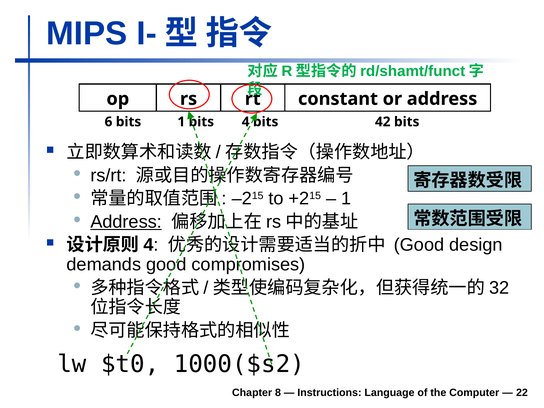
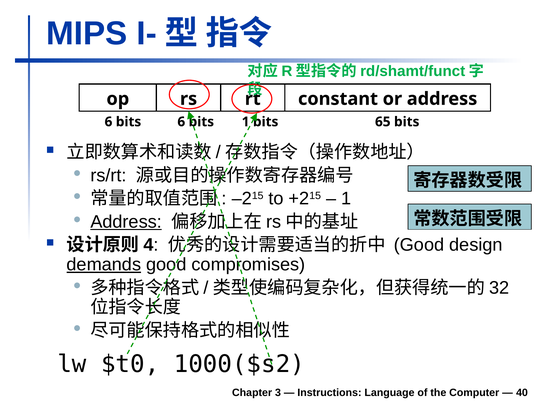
bits 1: 1 -> 6 (181, 122)
bits 4: 4 -> 1 (246, 122)
42: 42 -> 65 (383, 122)
demands underline: none -> present (104, 265)
8: 8 -> 3 (278, 393)
22: 22 -> 40 (522, 393)
